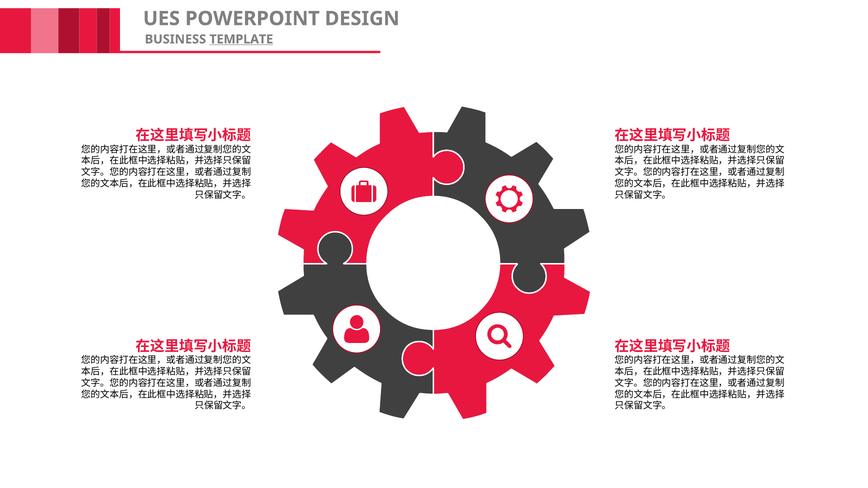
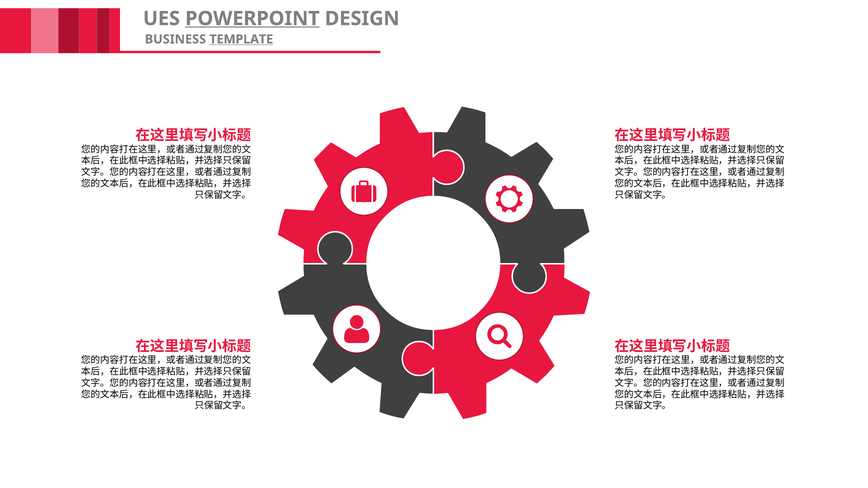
POWERPOINT underline: none -> present (252, 19)
